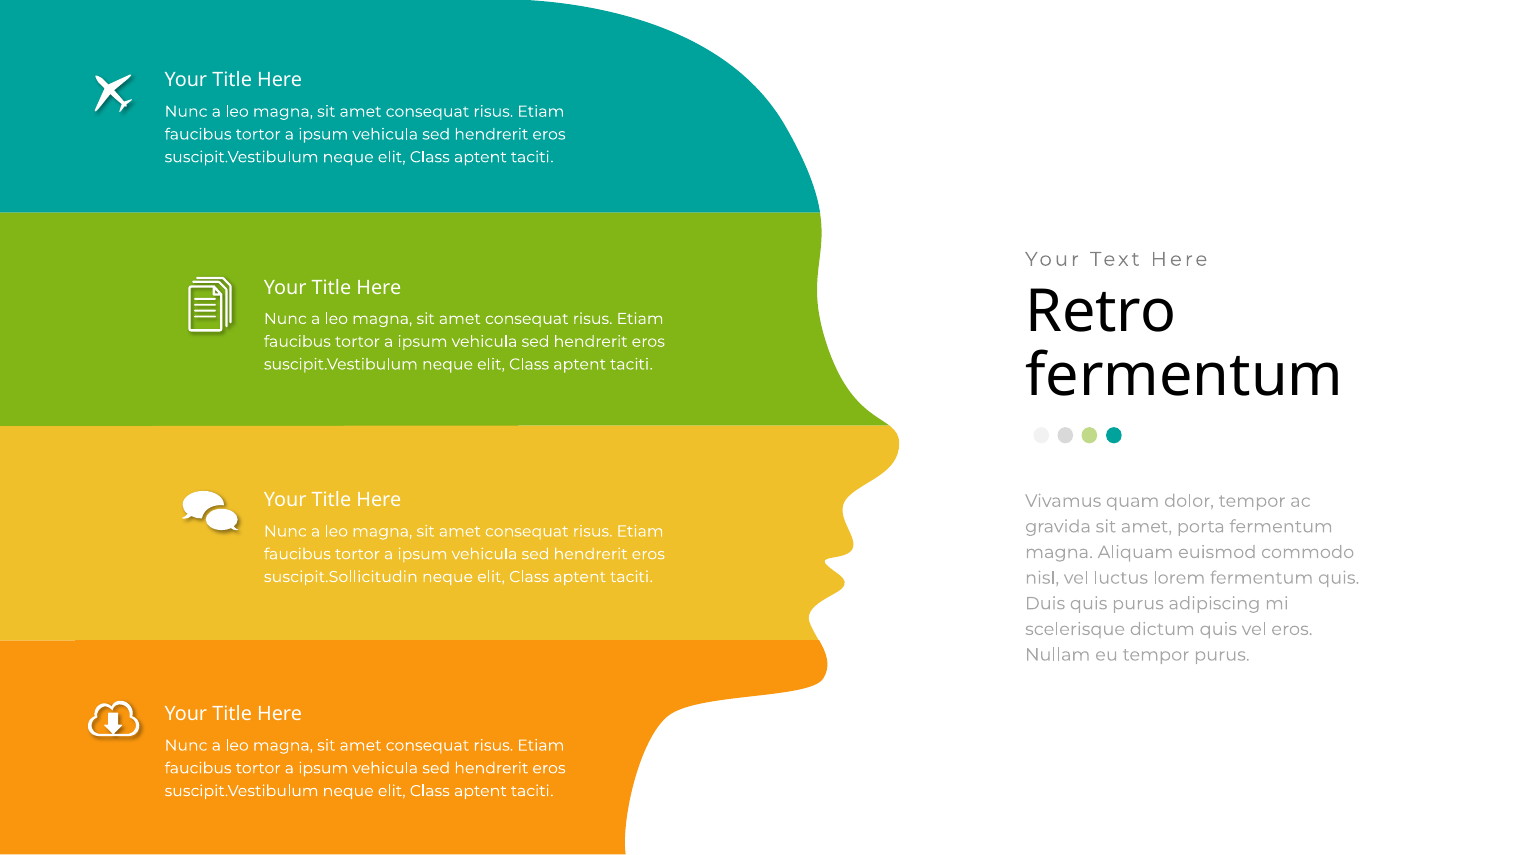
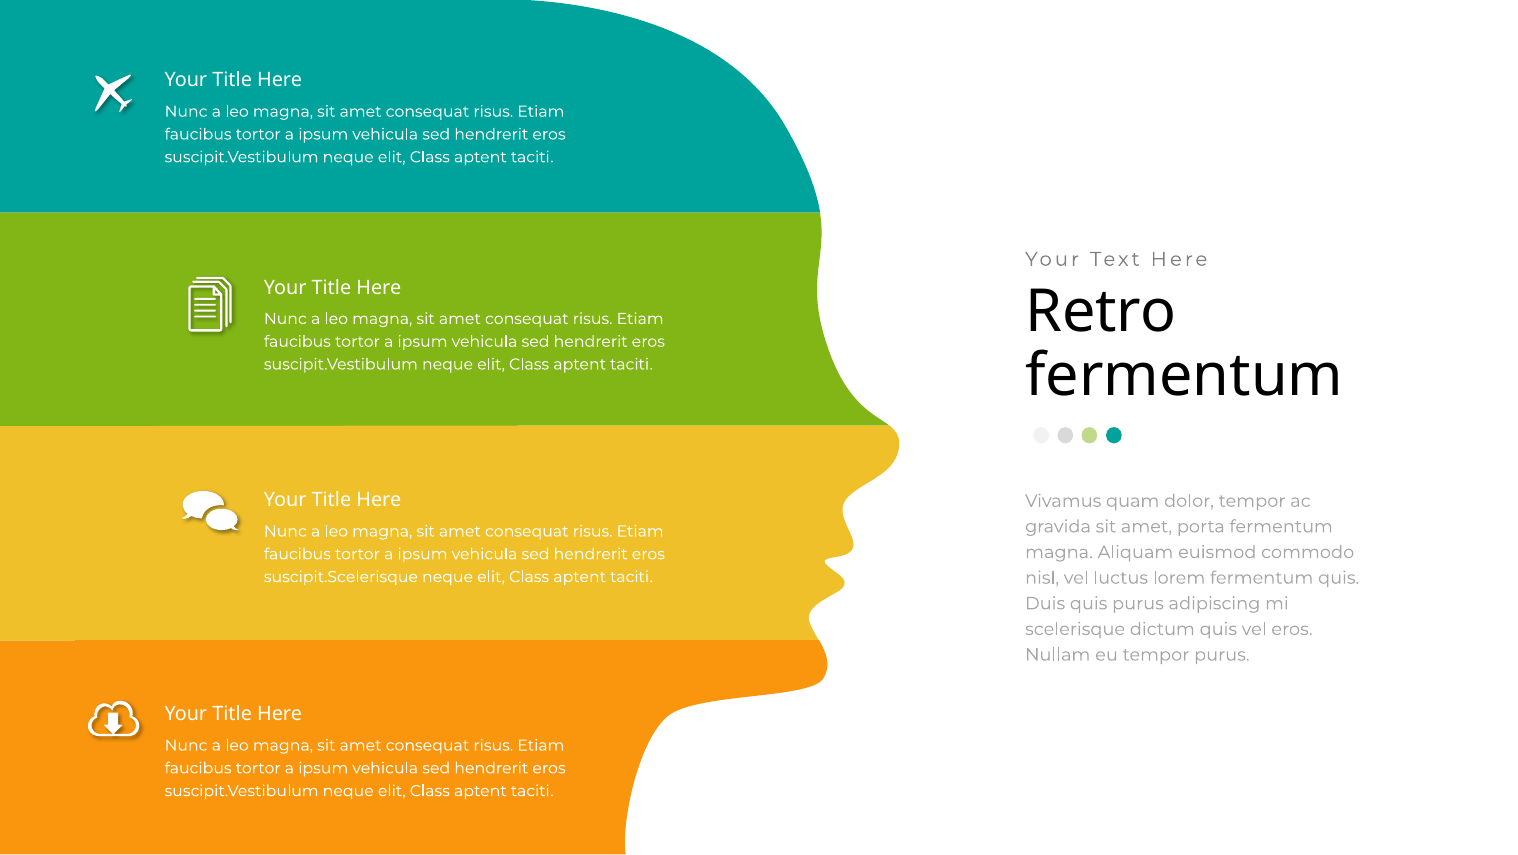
suscipit.Sollicitudin: suscipit.Sollicitudin -> suscipit.Scelerisque (341, 577)
